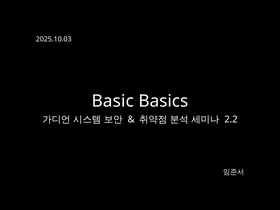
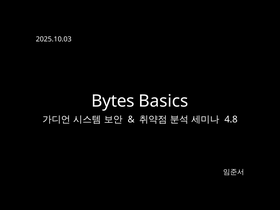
Basic: Basic -> Bytes (113, 101)
2.2: 2.2 -> 4.8 (231, 119)
